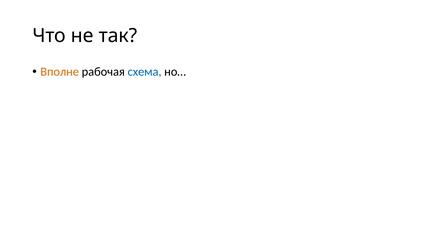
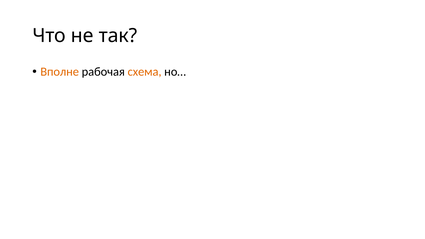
схема colour: blue -> orange (145, 72)
